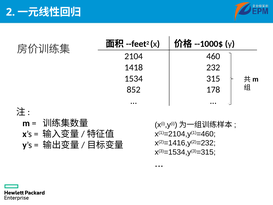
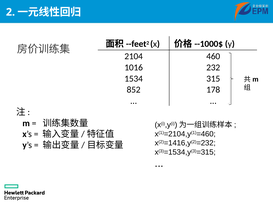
1418: 1418 -> 1016 (134, 67)
